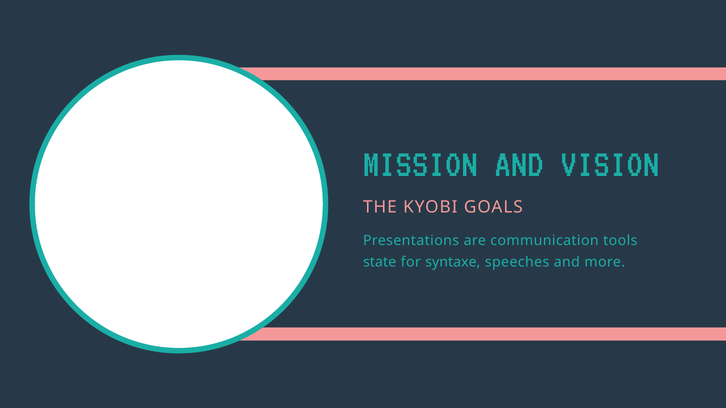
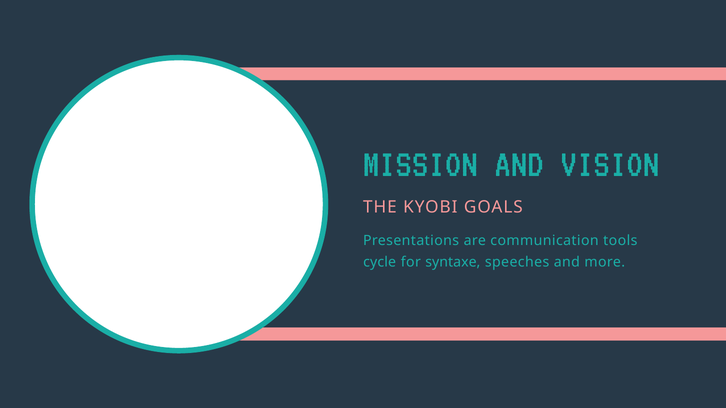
state: state -> cycle (380, 262)
